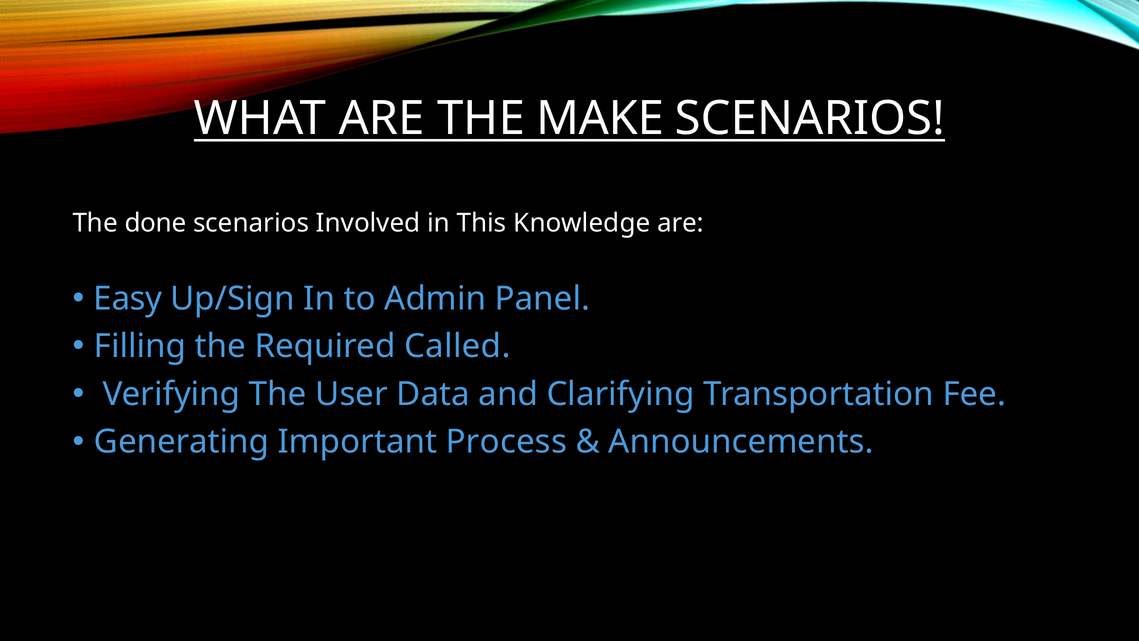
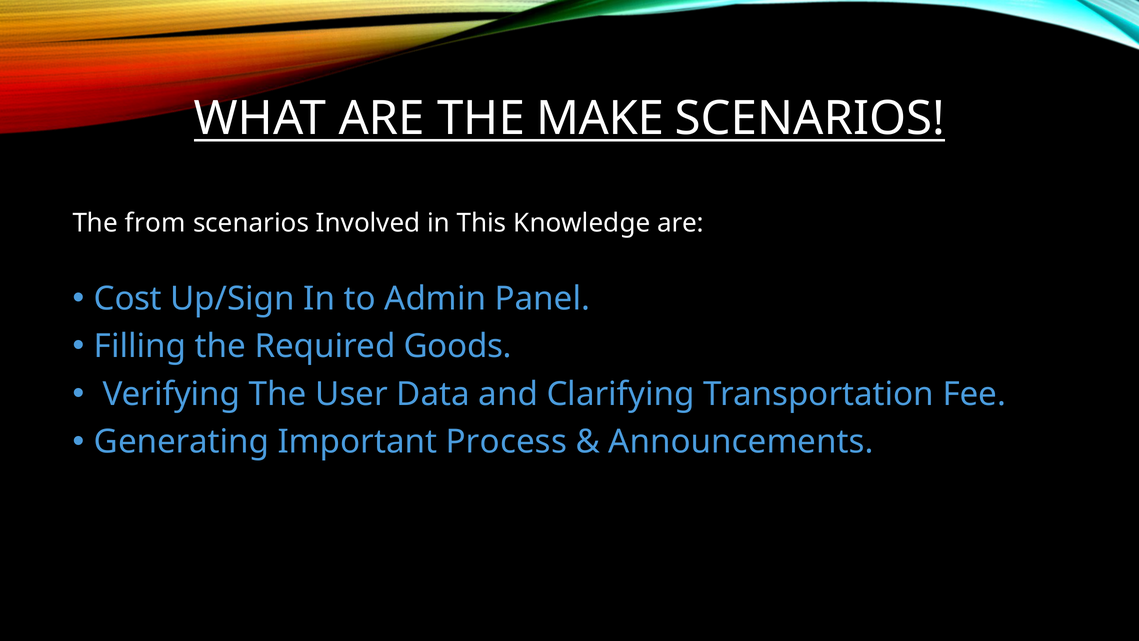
done: done -> from (155, 223)
Easy: Easy -> Cost (128, 298)
Called: Called -> Goods (458, 346)
